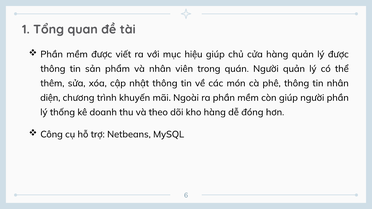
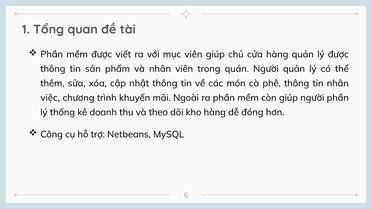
mục hiệu: hiệu -> viên (193, 54)
diện: diện -> việc (50, 98)
